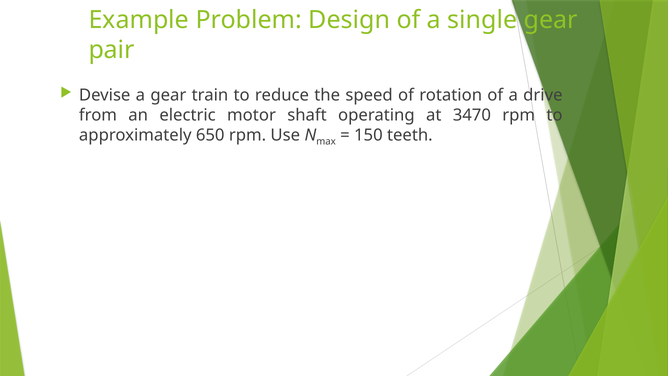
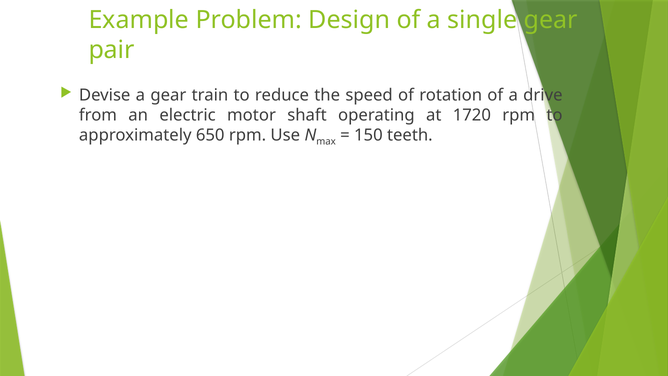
3470: 3470 -> 1720 (472, 115)
